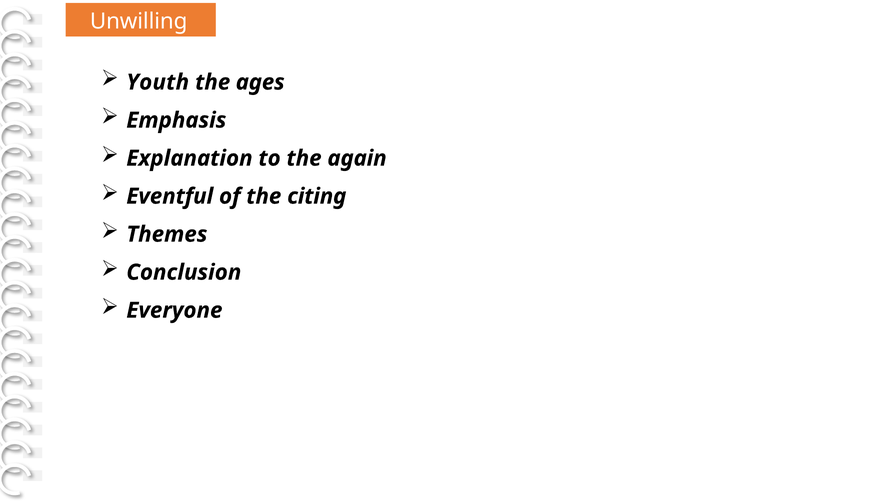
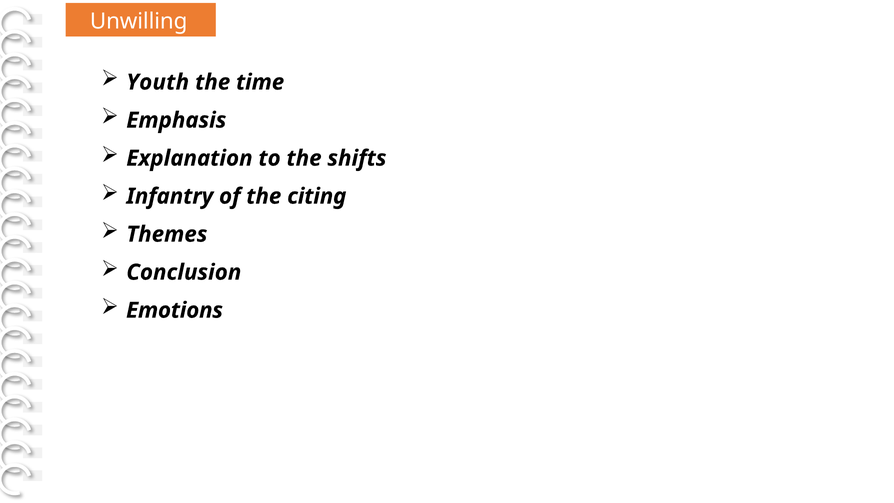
ages: ages -> time (260, 82)
again: again -> shifts (357, 158)
Eventful: Eventful -> Infantry (170, 196)
Everyone: Everyone -> Emotions (175, 310)
